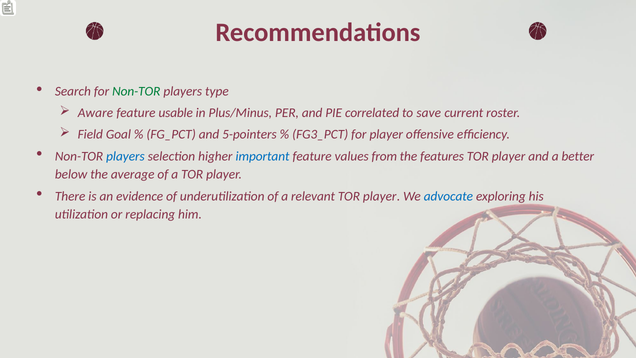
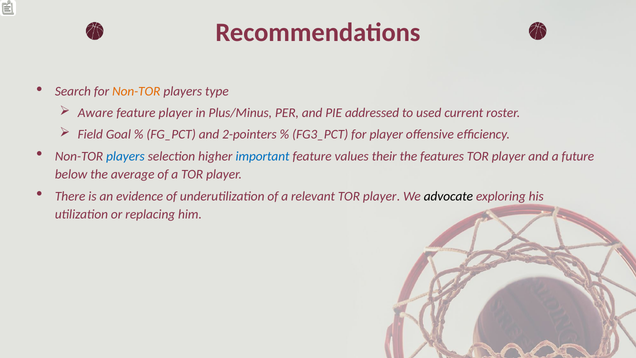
Non-TOR colour: green -> orange (136, 91)
feature usable: usable -> player (176, 113)
correlated: correlated -> addressed (372, 113)
save: save -> used (429, 113)
5-pointers: 5-pointers -> 2-pointers (249, 135)
from: from -> their (384, 156)
better: better -> future (578, 156)
advocate colour: blue -> black (448, 196)
